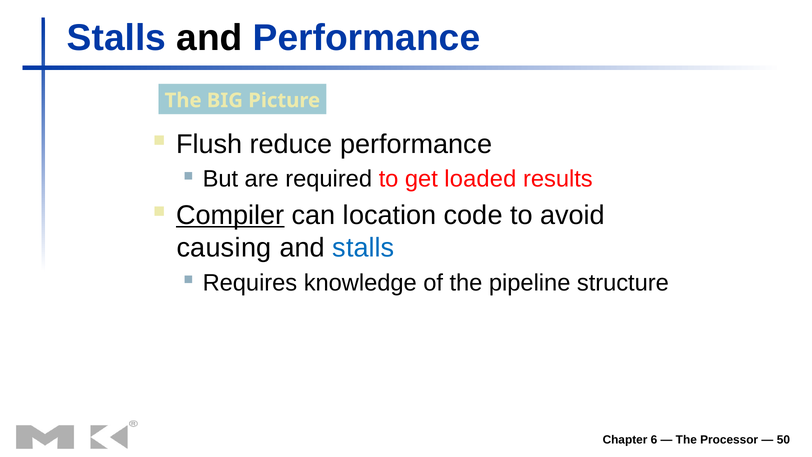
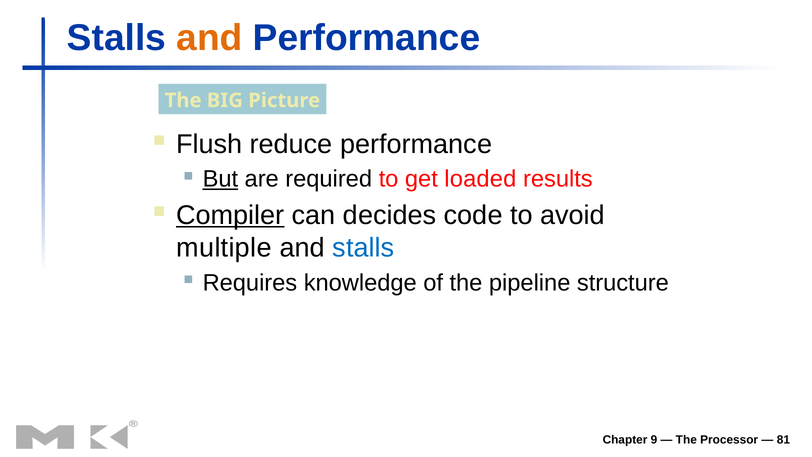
and colour: black -> orange (209, 38)
But underline: none -> present (220, 179)
location: location -> decides (390, 215)
causing: causing -> multiple (224, 248)
6: 6 -> 9 (654, 440)
50: 50 -> 81 (783, 440)
